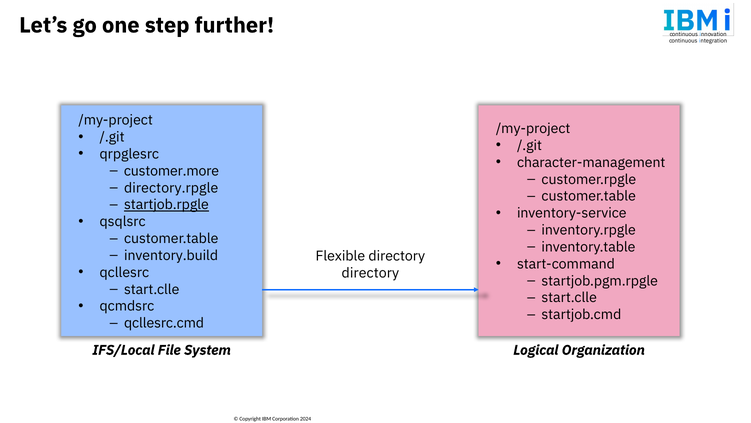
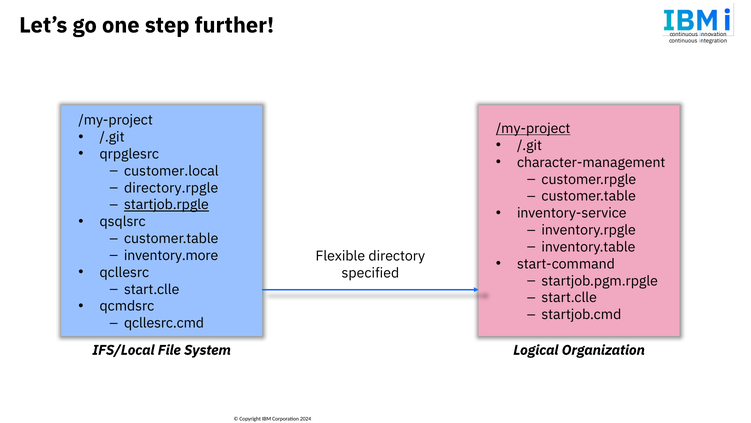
/my-project underline: none -> present (533, 128)
customer.more: customer.more -> customer.local (171, 171)
inventory.build: inventory.build -> inventory.more (171, 255)
directory: directory -> specified (370, 273)
